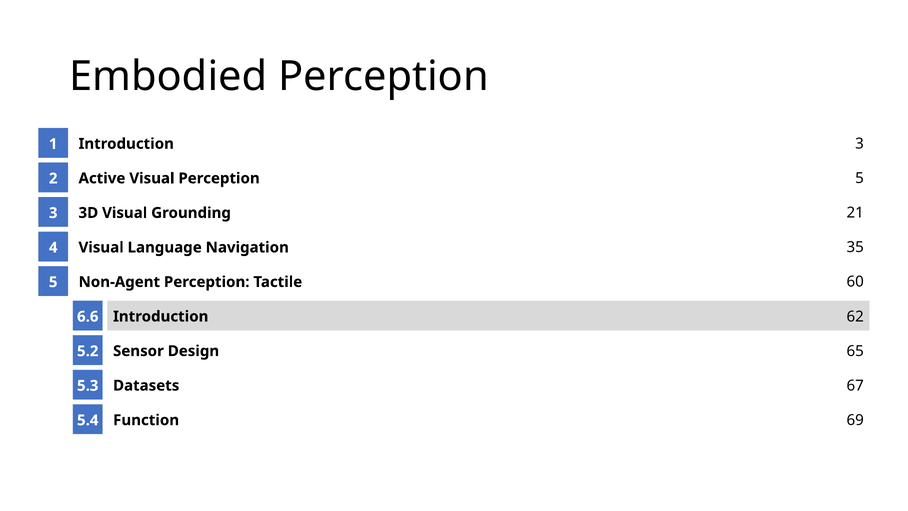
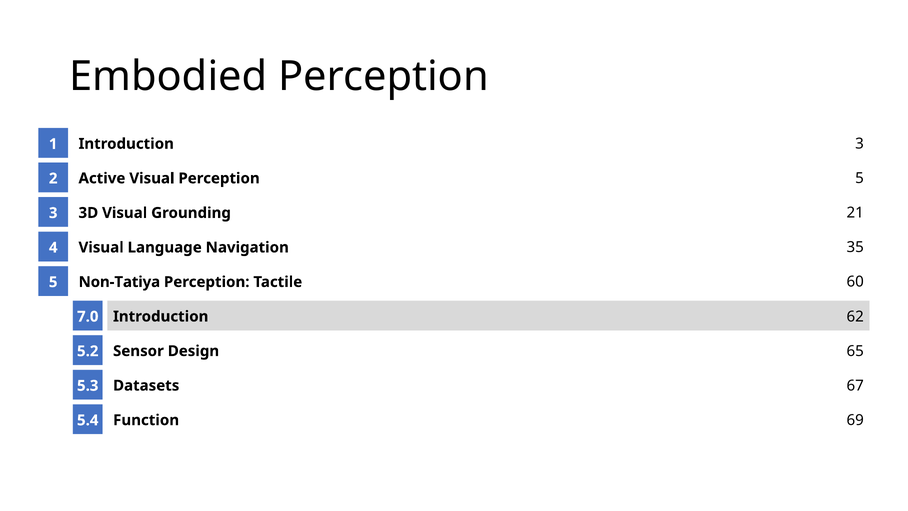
Non-Agent: Non-Agent -> Non-Tatiya (119, 282)
6.6: 6.6 -> 7.0 (88, 316)
